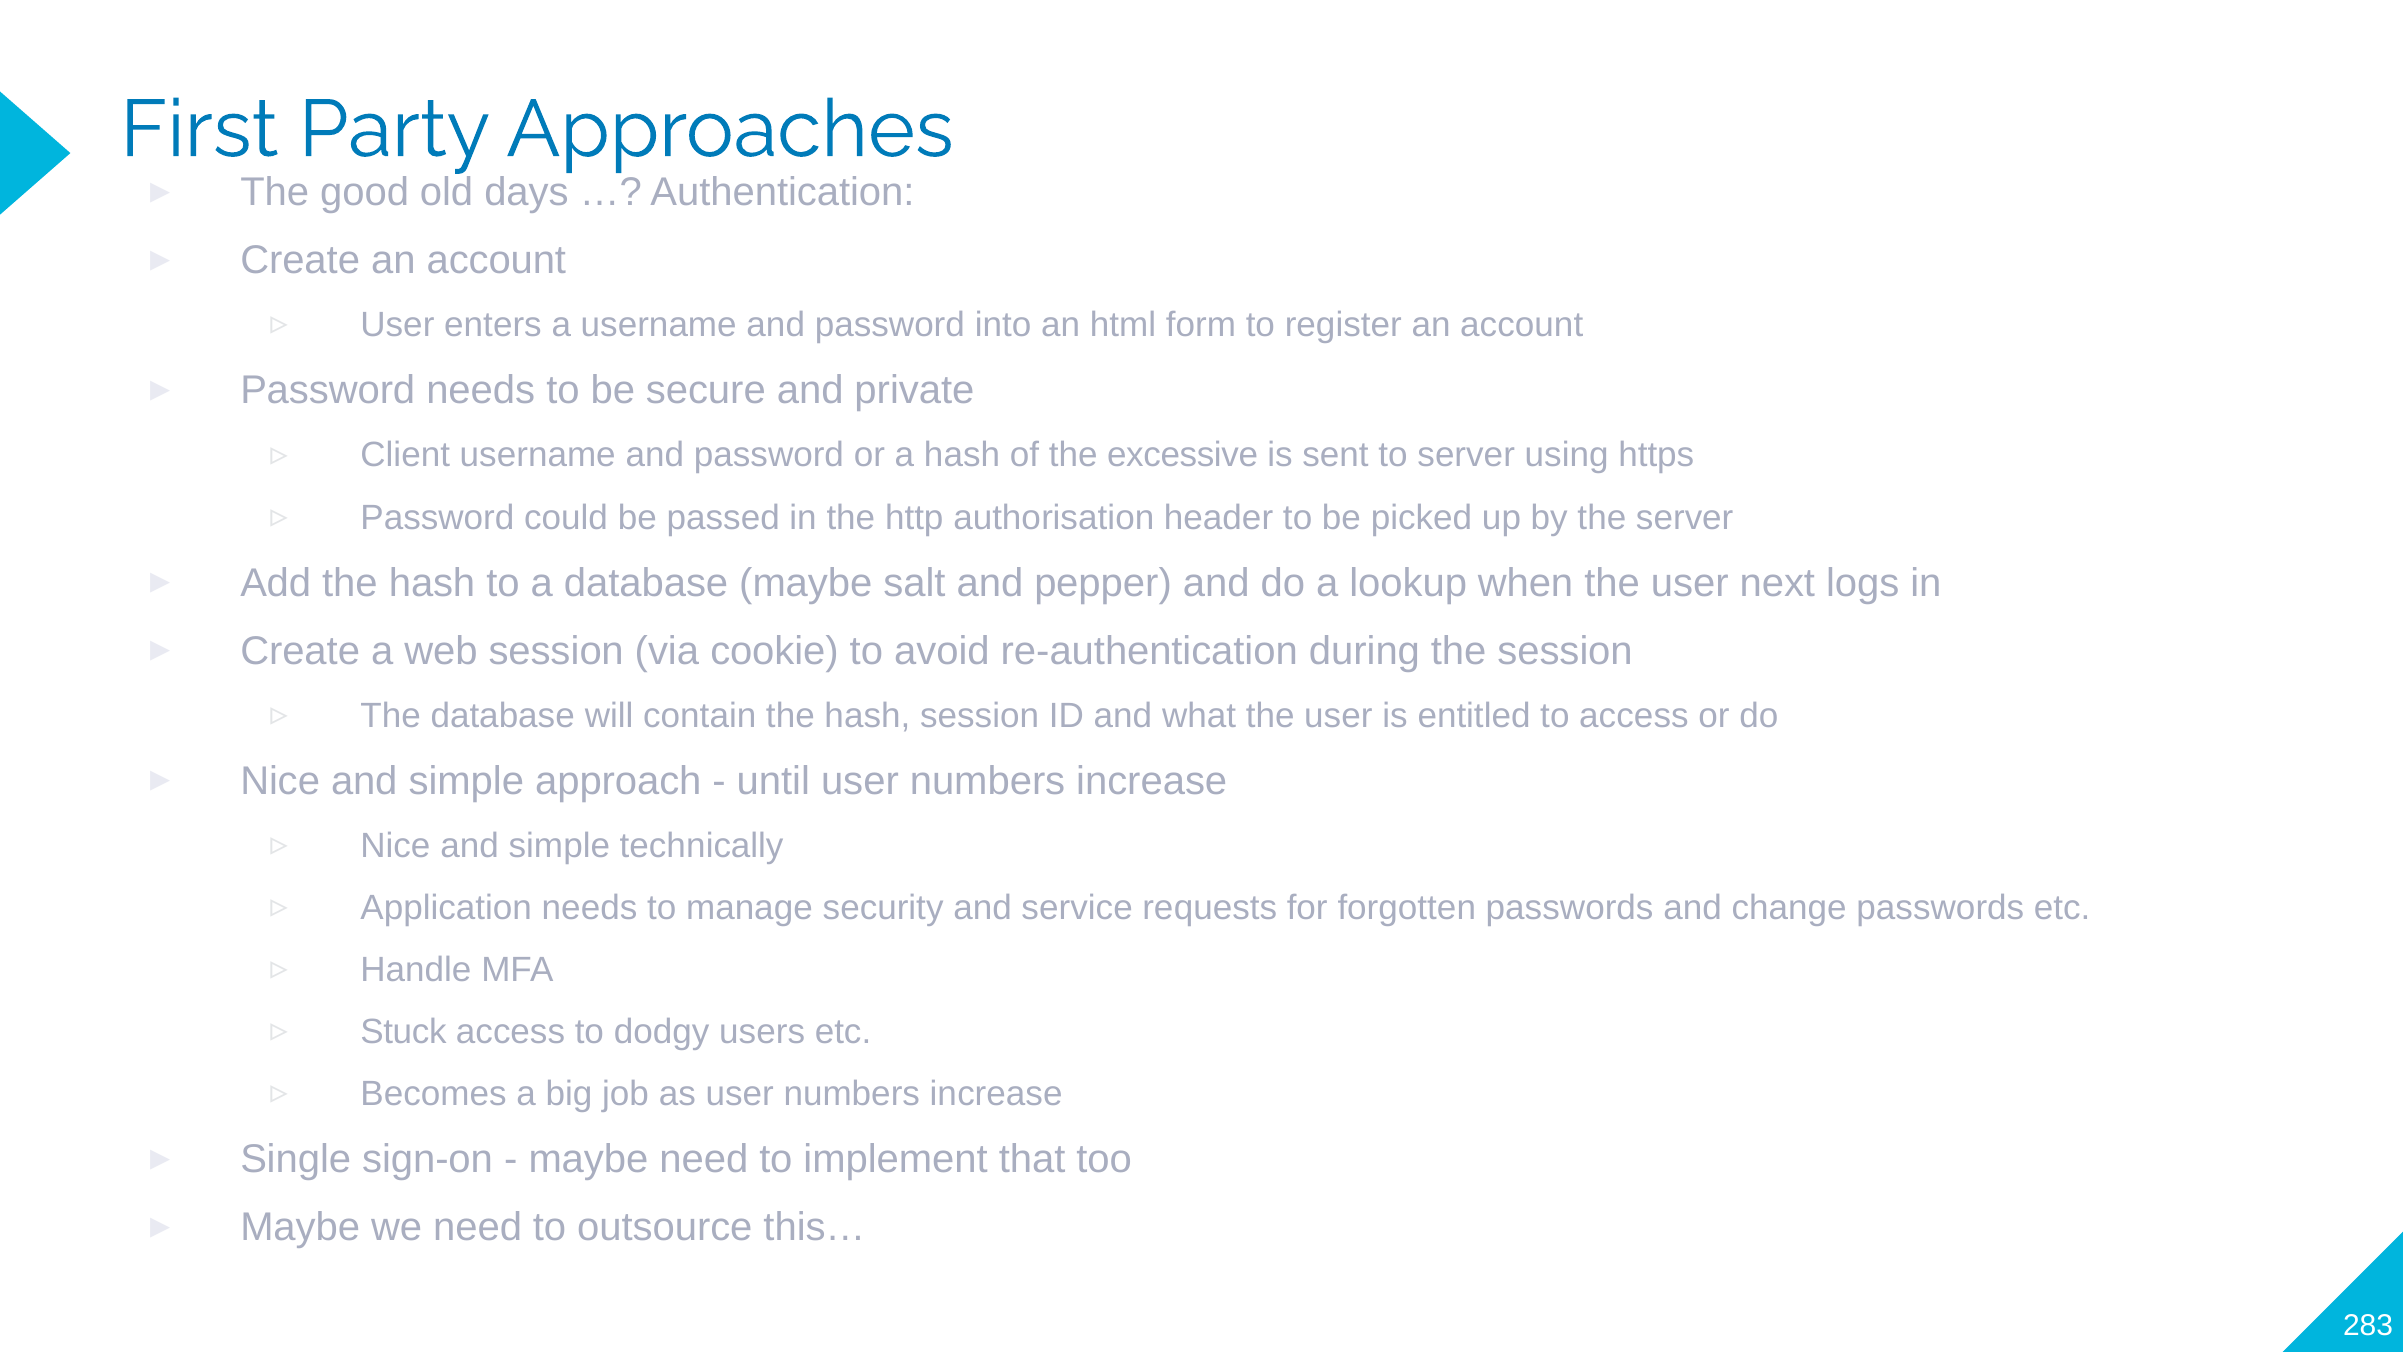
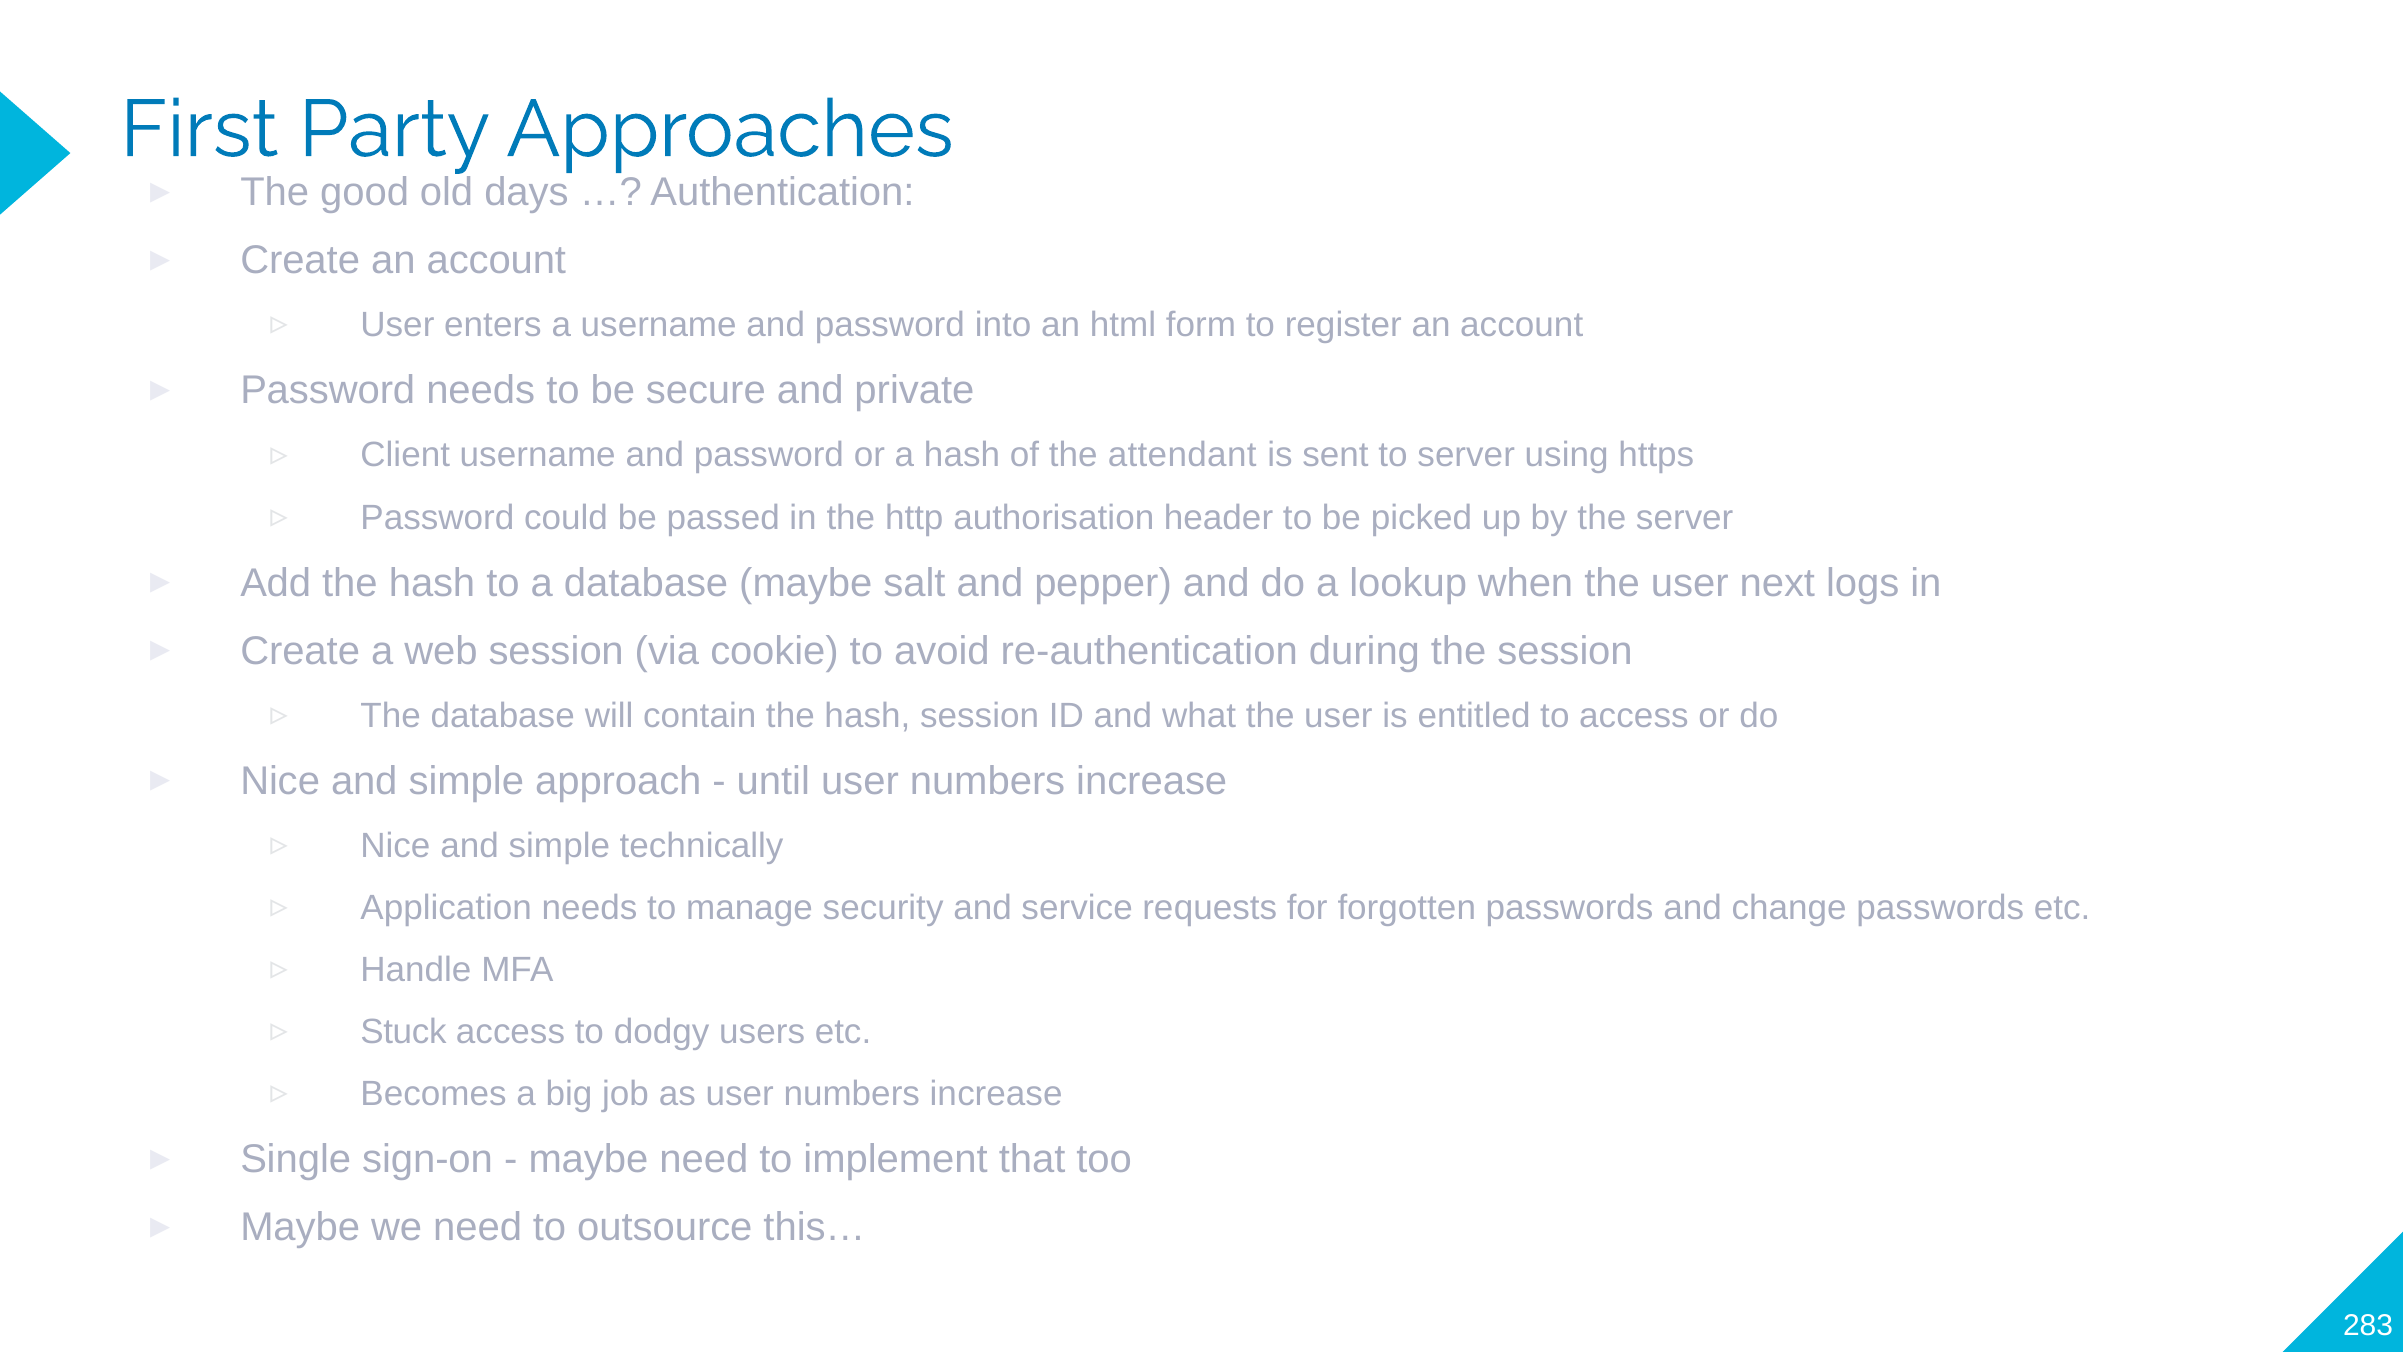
excessive: excessive -> attendant (1182, 455)
